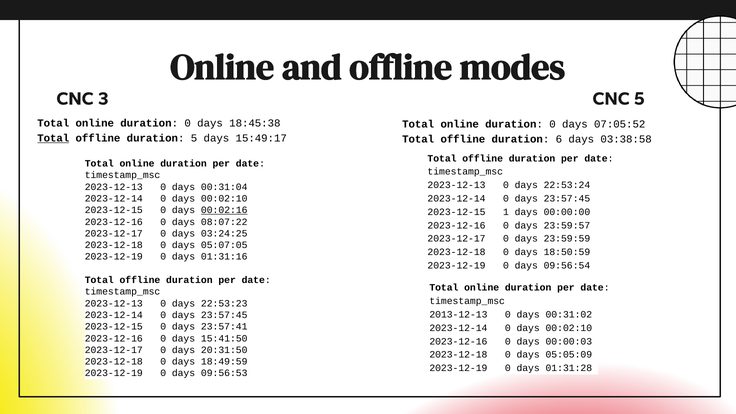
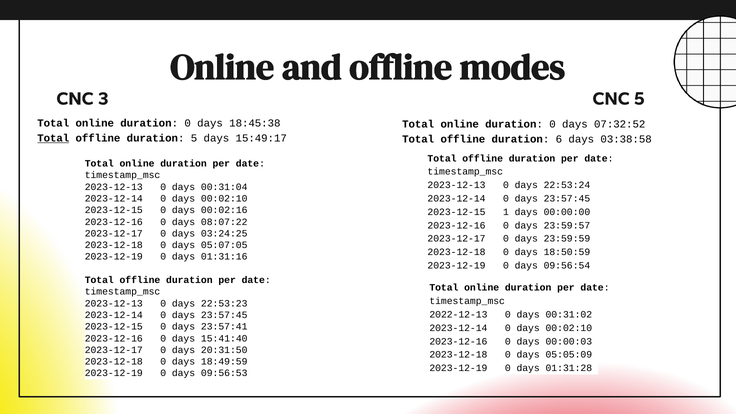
07:05:52: 07:05:52 -> 07:32:52 (620, 124)
00:02:16 underline: present -> none (224, 210)
2013-12-13: 2013-12-13 -> 2022-12-13 (458, 315)
15:41:50: 15:41:50 -> 15:41:40 (224, 338)
